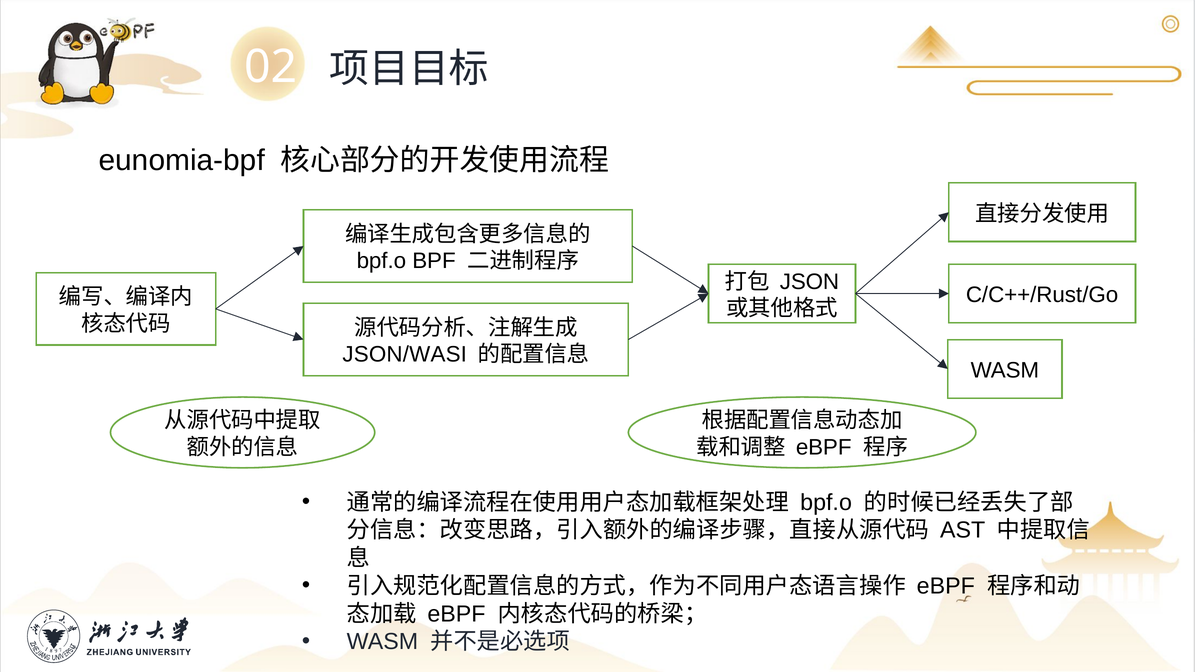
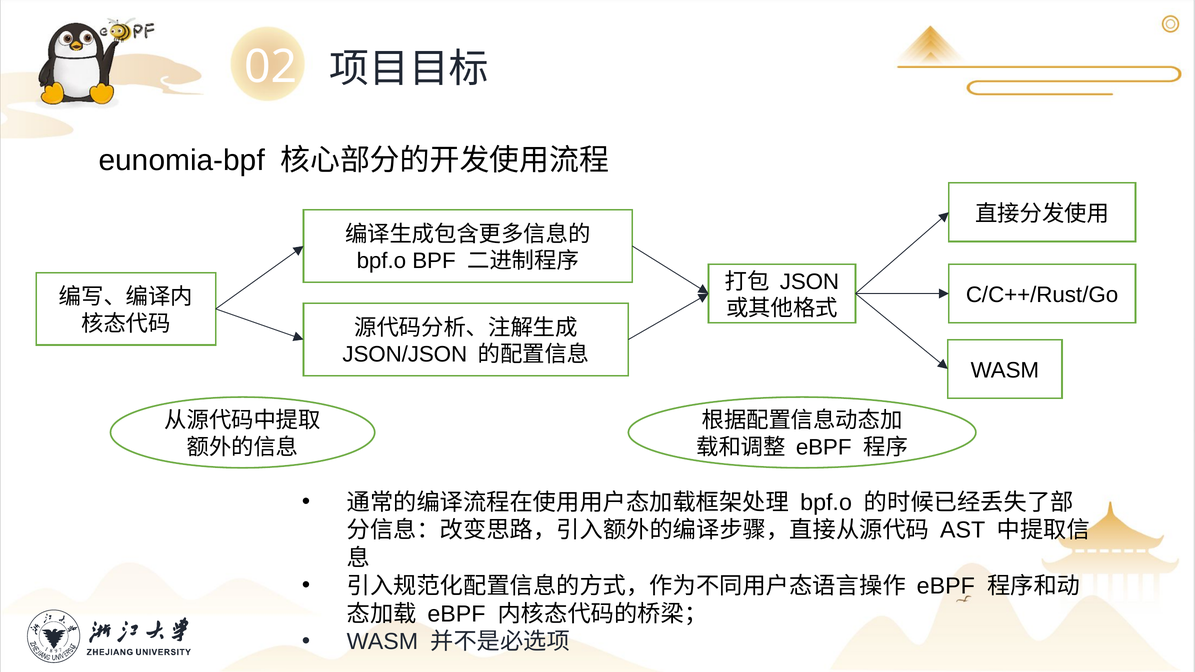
JSON/WASI: JSON/WASI -> JSON/JSON (405, 355)
